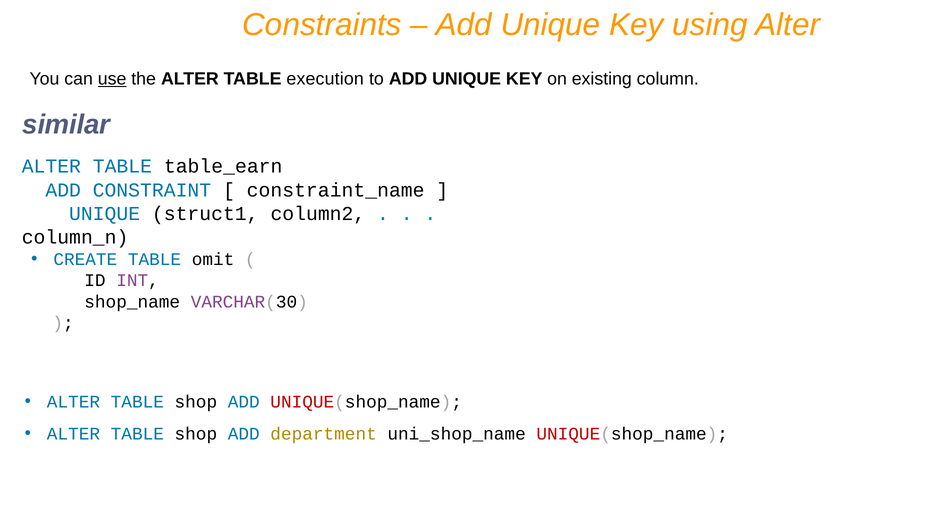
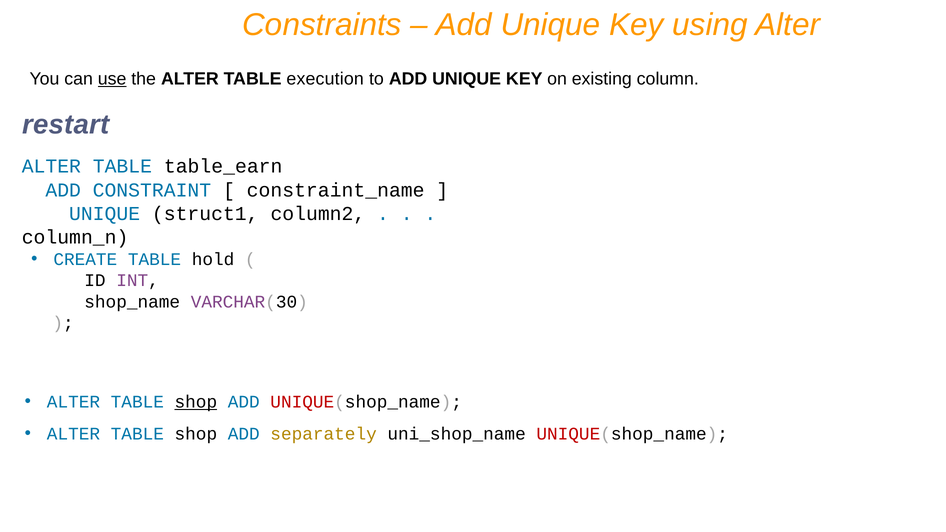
similar: similar -> restart (66, 124)
omit: omit -> hold (213, 259)
shop underline: none -> present (196, 402)
department: department -> separately (324, 434)
